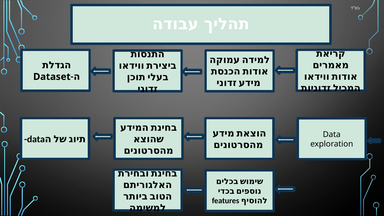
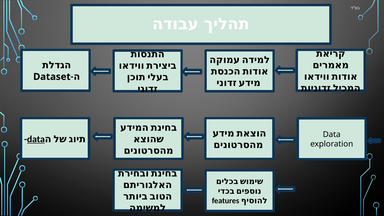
data underline: none -> present (36, 139)
